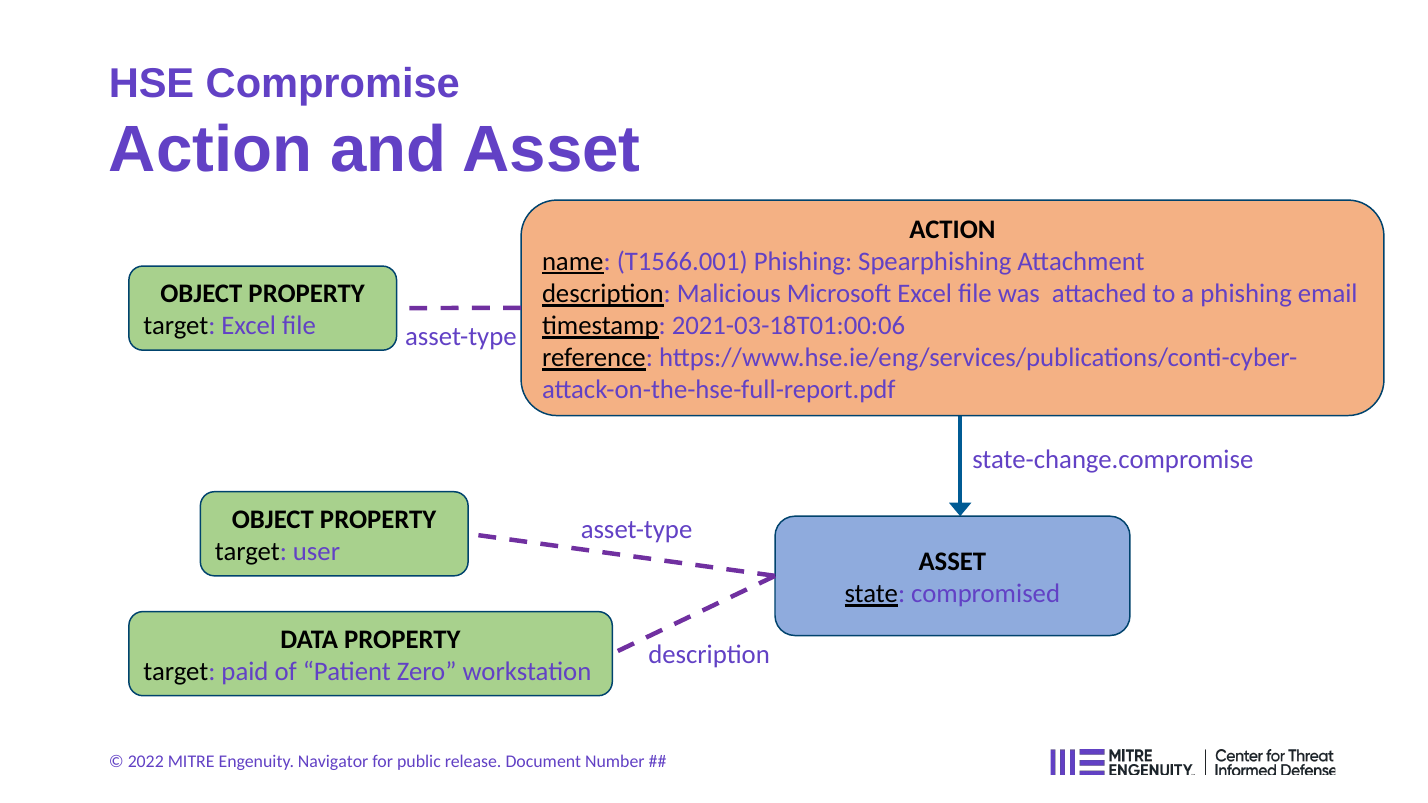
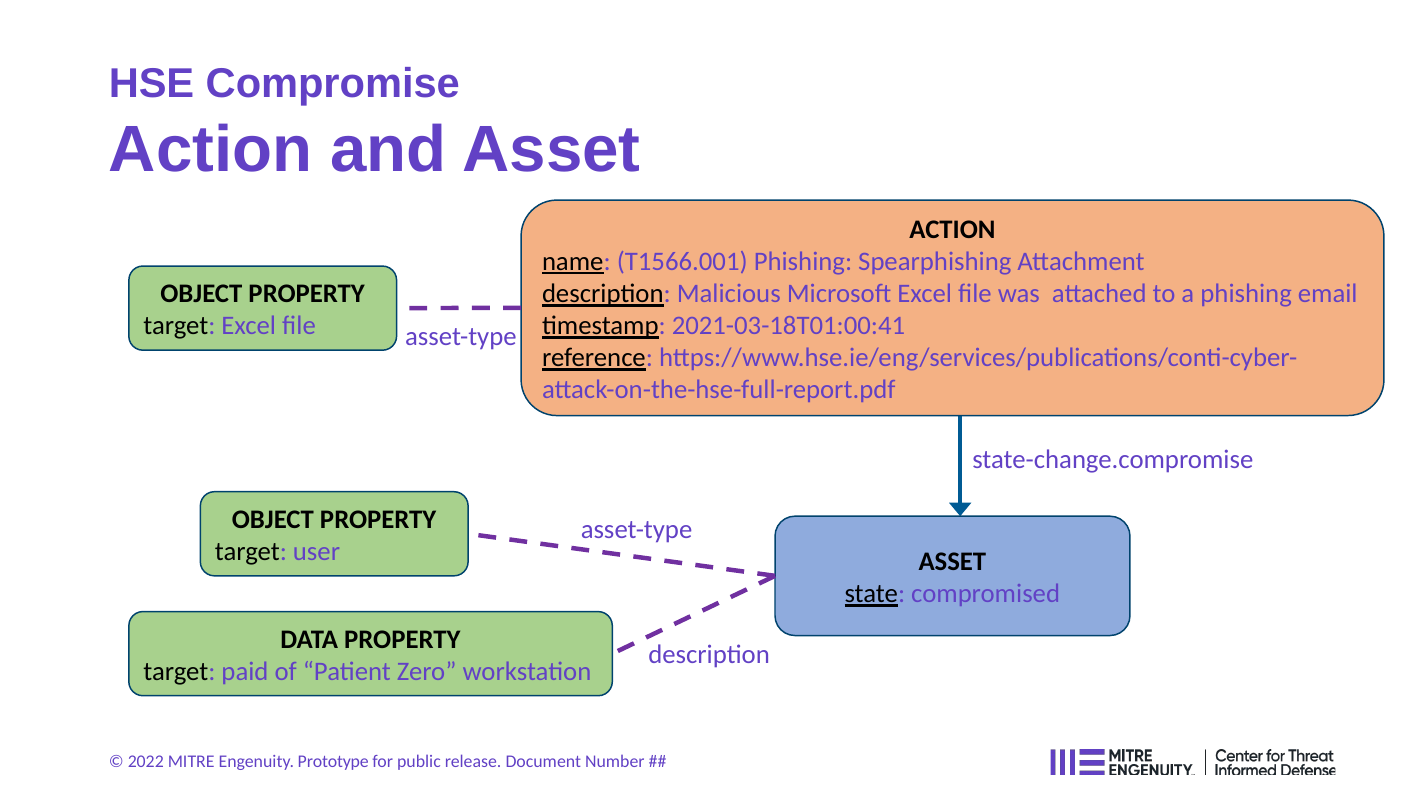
2021-03-18T01:00:06: 2021-03-18T01:00:06 -> 2021-03-18T01:00:41 (788, 326)
Navigator: Navigator -> Prototype (333, 762)
